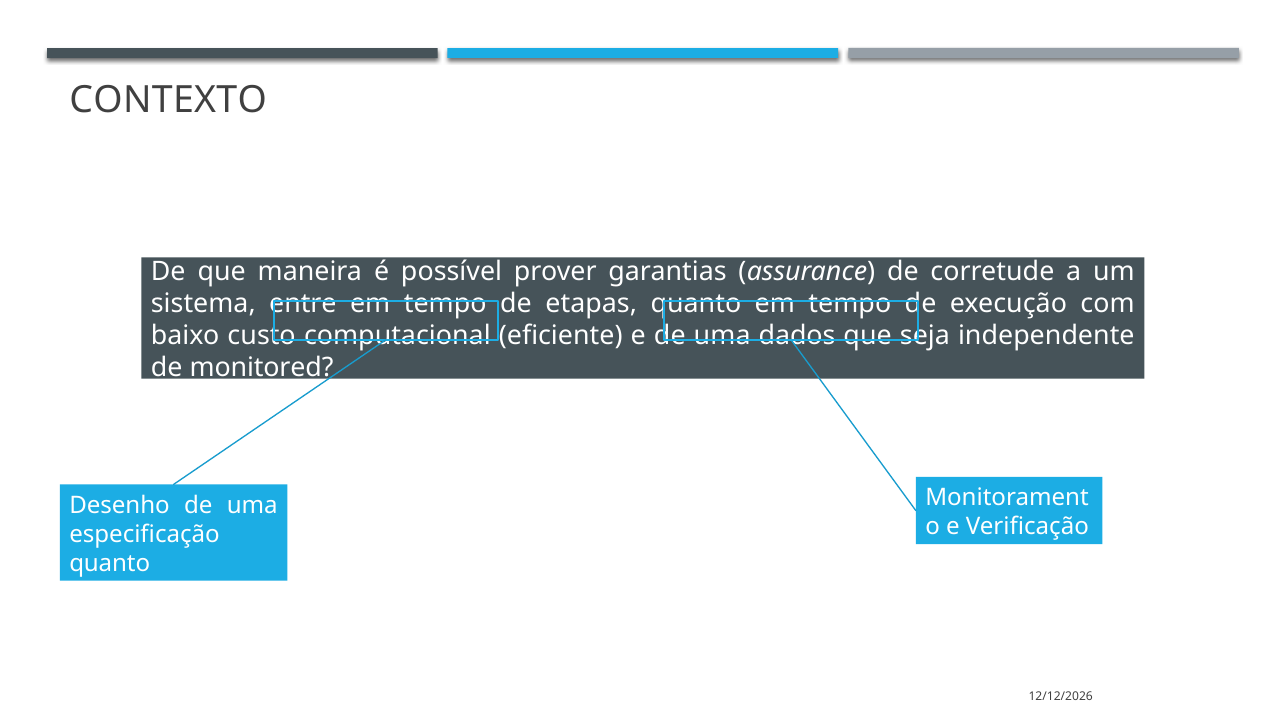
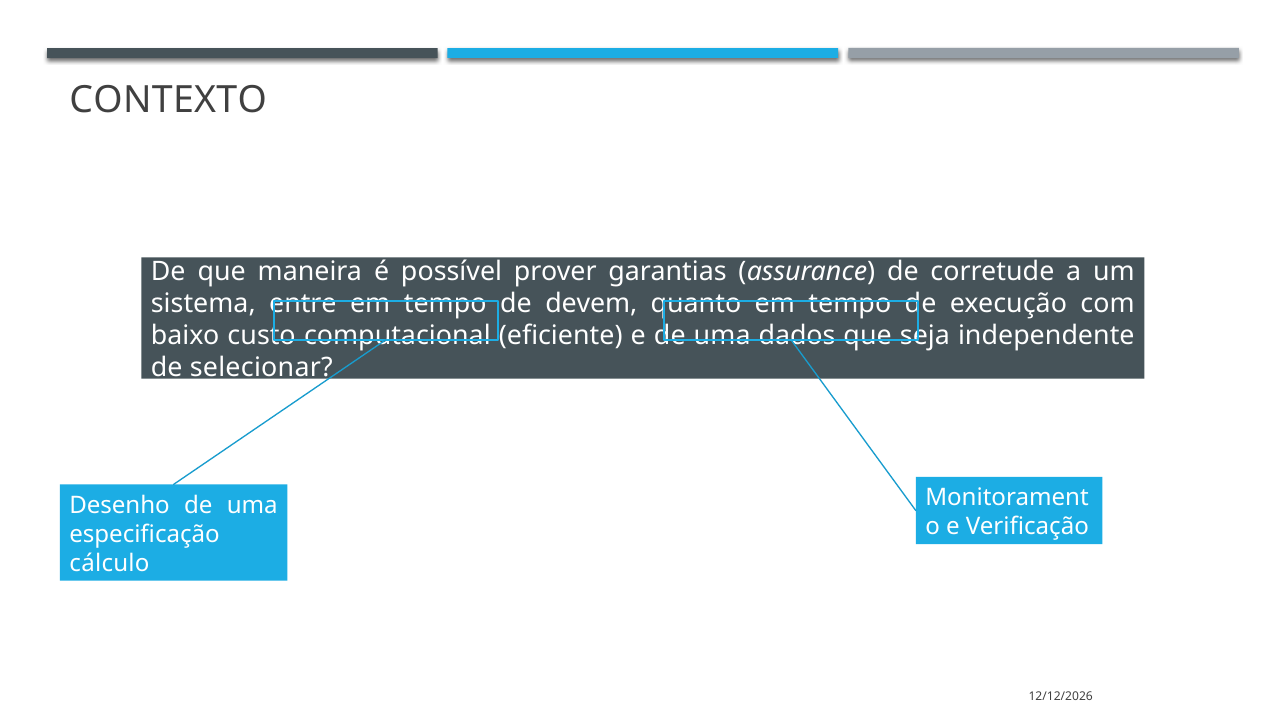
etapas: etapas -> devem (591, 304)
monitored: monitored -> selecionar (261, 368)
quanto: quanto -> cálculo (109, 563)
